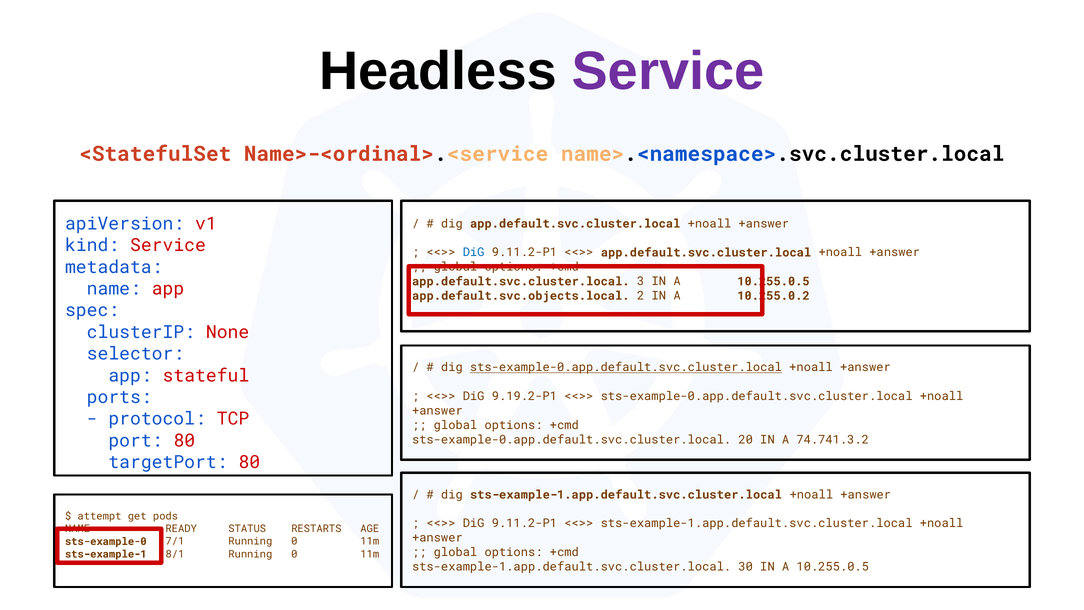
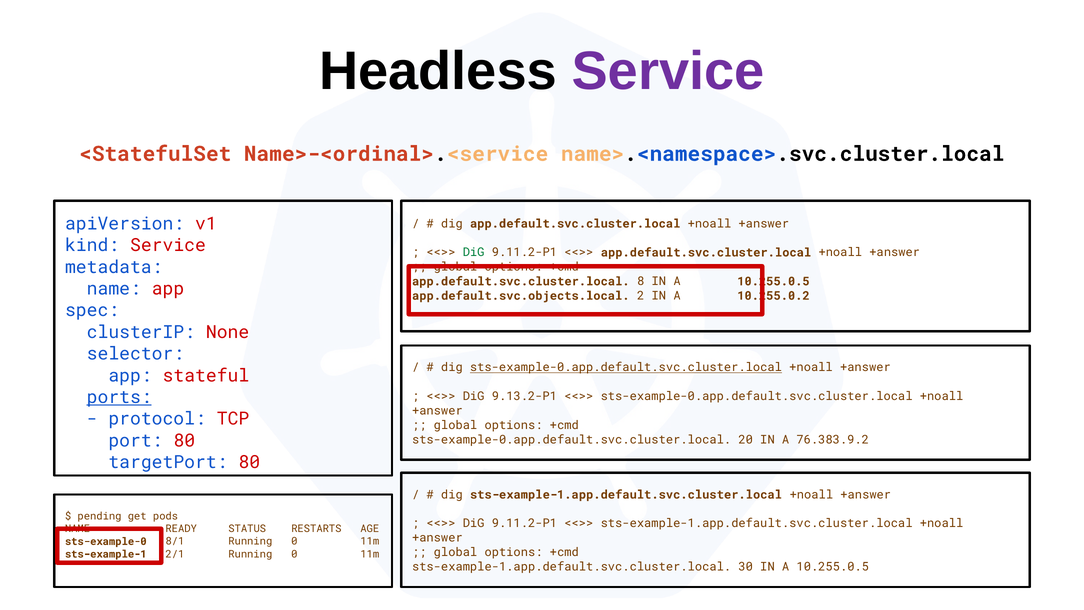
DiG colour: blue -> green (474, 252)
3: 3 -> 8 (641, 281)
ports underline: none -> present (119, 397)
9.19.2-P1: 9.19.2-P1 -> 9.13.2-P1 (524, 396)
74.741.3.2: 74.741.3.2 -> 76.383.9.2 (833, 439)
attempt: attempt -> pending (100, 516)
7/1: 7/1 -> 8/1 (175, 541)
8/1: 8/1 -> 2/1 (175, 554)
